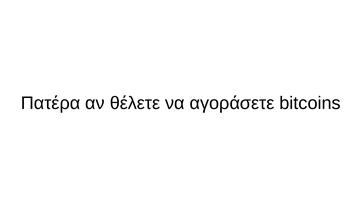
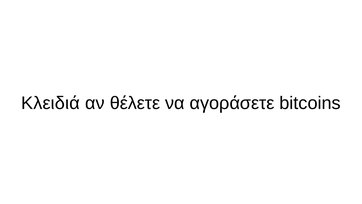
Πατέρα: Πατέρα -> Κλειδιά (50, 103)
